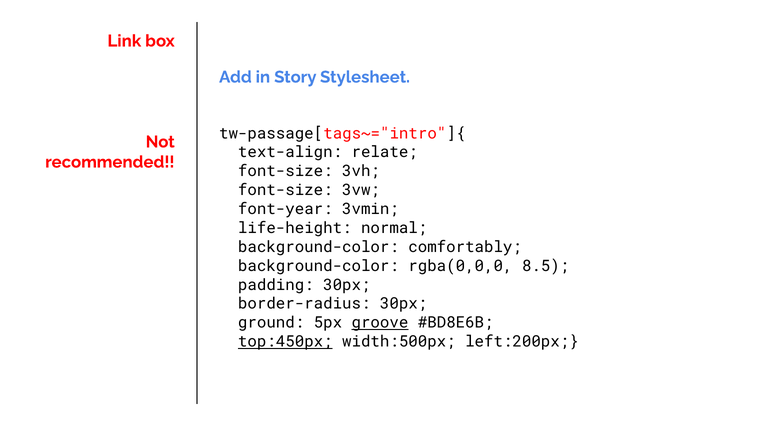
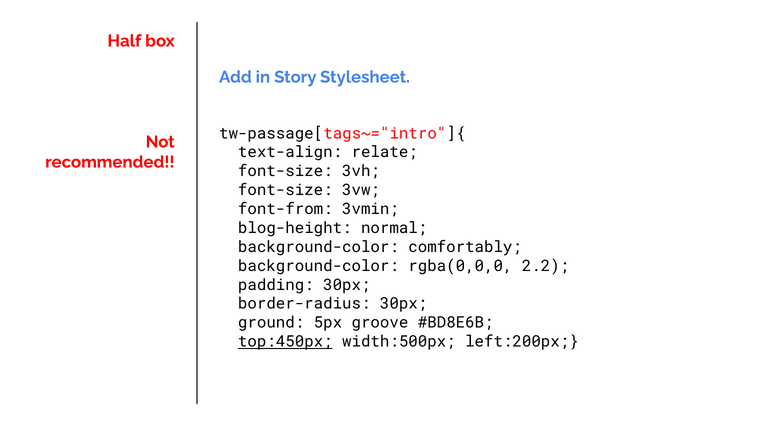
Link: Link -> Half (124, 41)
font-year: font-year -> font-from (285, 209)
life-height: life-height -> blog-height (295, 228)
8.5: 8.5 -> 2.2 (546, 266)
groove underline: present -> none (380, 323)
